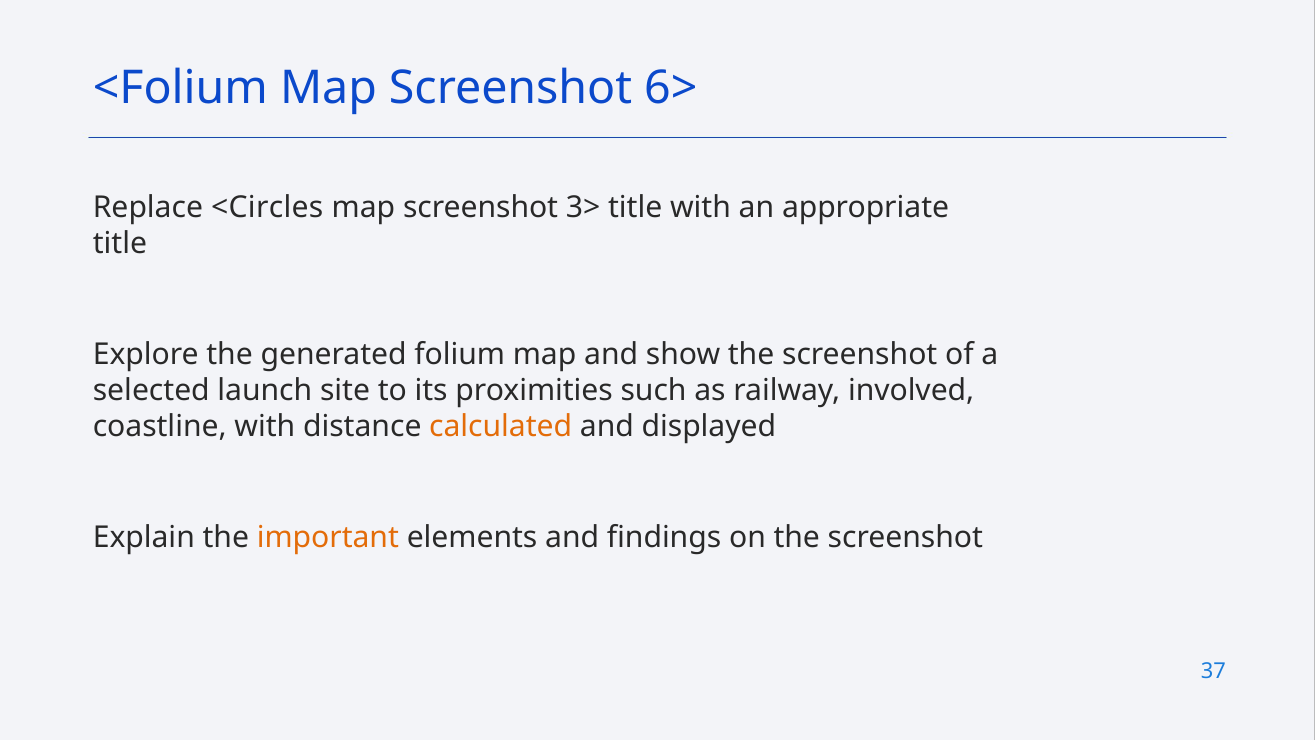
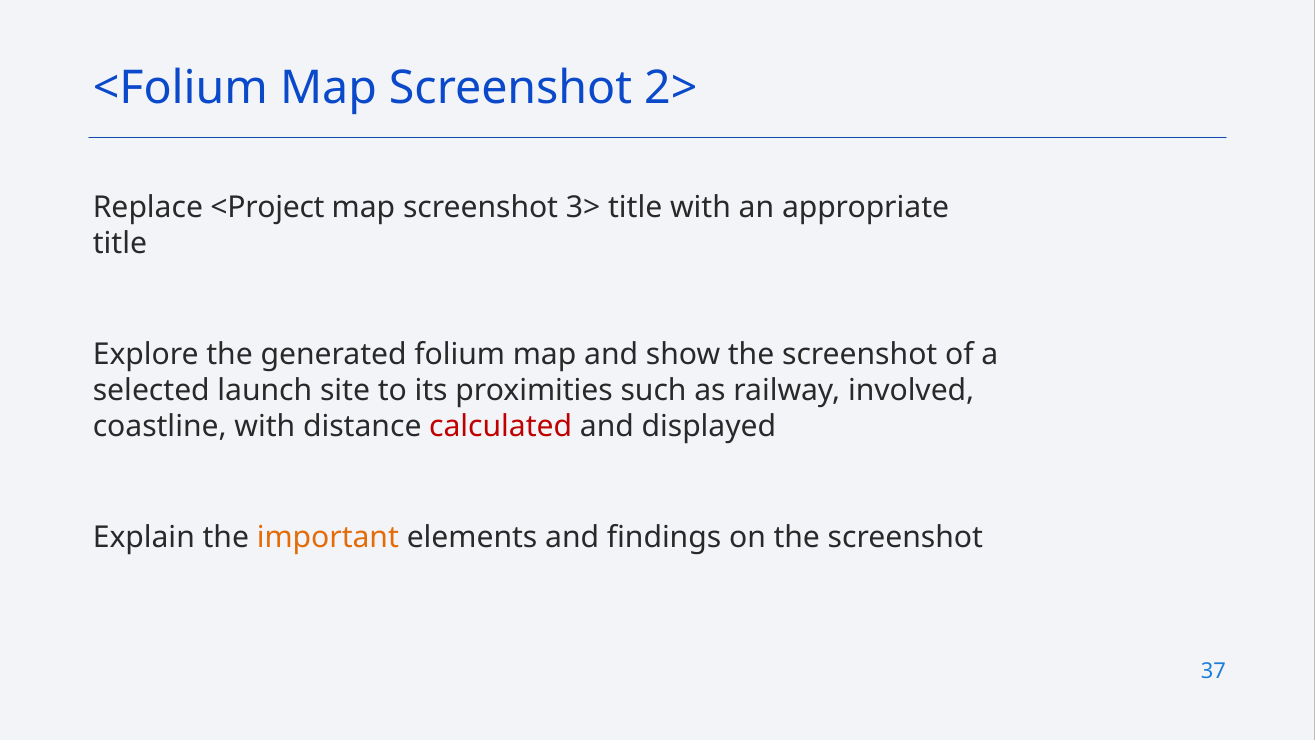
6>: 6> -> 2> (671, 88)
<Circles: <Circles -> <Project (268, 207)
calculated colour: orange -> red (501, 426)
